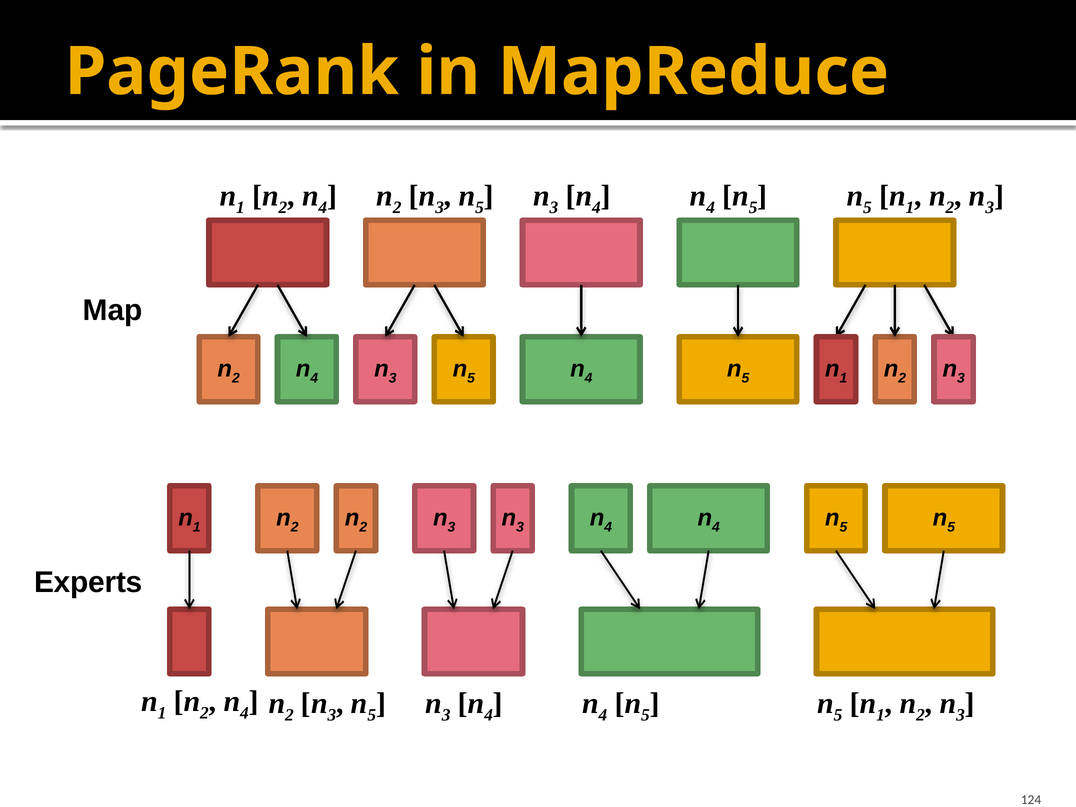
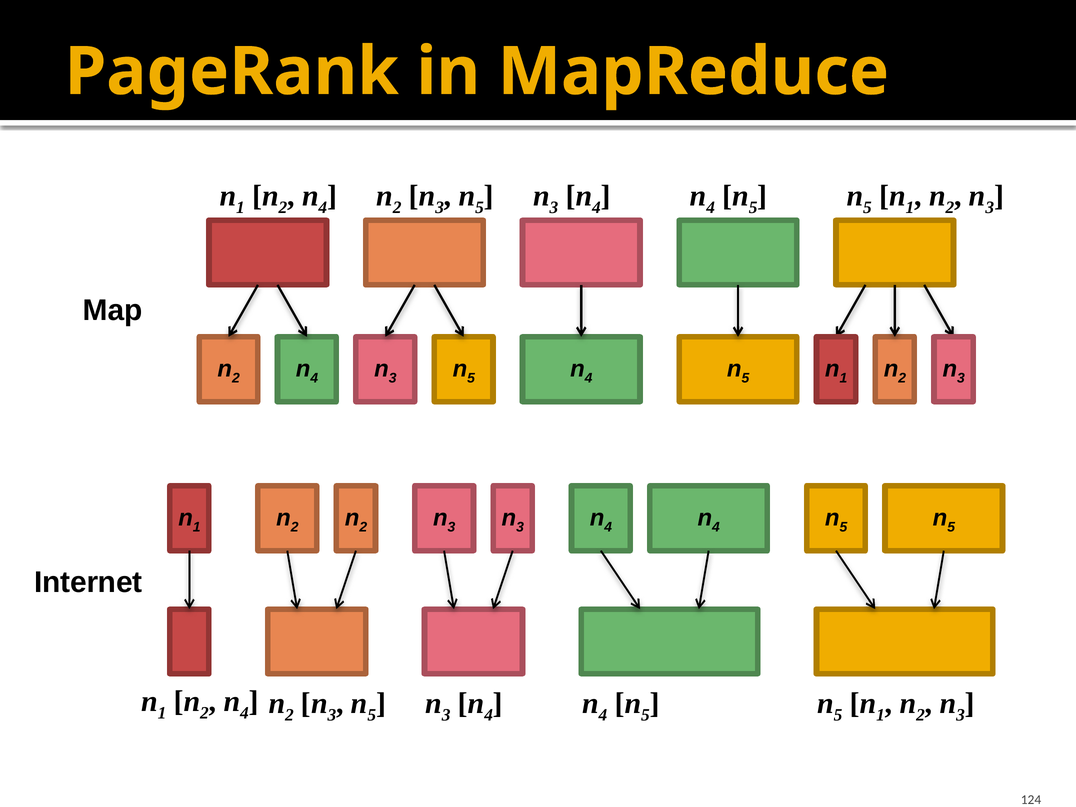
Experts: Experts -> Internet (88, 583)
